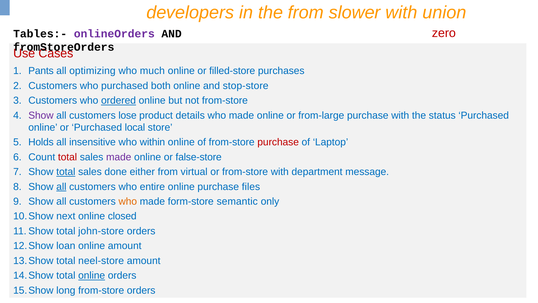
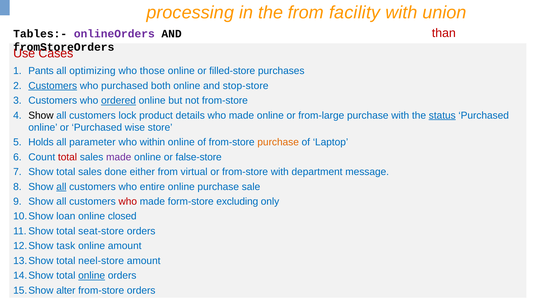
developers: developers -> processing (190, 12)
slower: slower -> facility (355, 12)
zero: zero -> than (444, 33)
much: much -> those (152, 71)
Customers underline: none -> present (53, 86)
Show colour: purple -> black (41, 115)
lose: lose -> lock (127, 115)
status underline: none -> present (442, 115)
local: local -> wise (135, 127)
insensitive: insensitive -> parameter (92, 142)
purchase colour: red -> orange (278, 142)
total underline: present -> none (66, 172)
files: files -> sale (251, 186)
who colour: orange -> red (128, 201)
semantic: semantic -> excluding (237, 201)
next: next -> loan (66, 216)
john-store: john-store -> seat-store (101, 231)
loan: loan -> task (66, 246)
long: long -> alter (66, 290)
